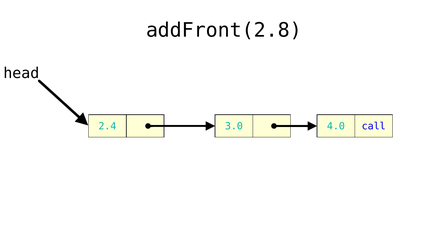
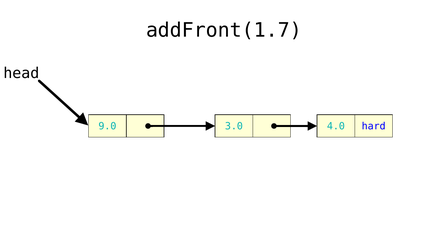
addFront(2.8: addFront(2.8 -> addFront(1.7 (224, 30)
2.4: 2.4 -> 9.0 (107, 126)
call: call -> hard (374, 126)
